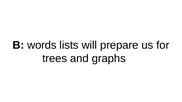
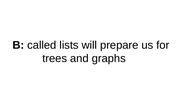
words: words -> called (42, 45)
